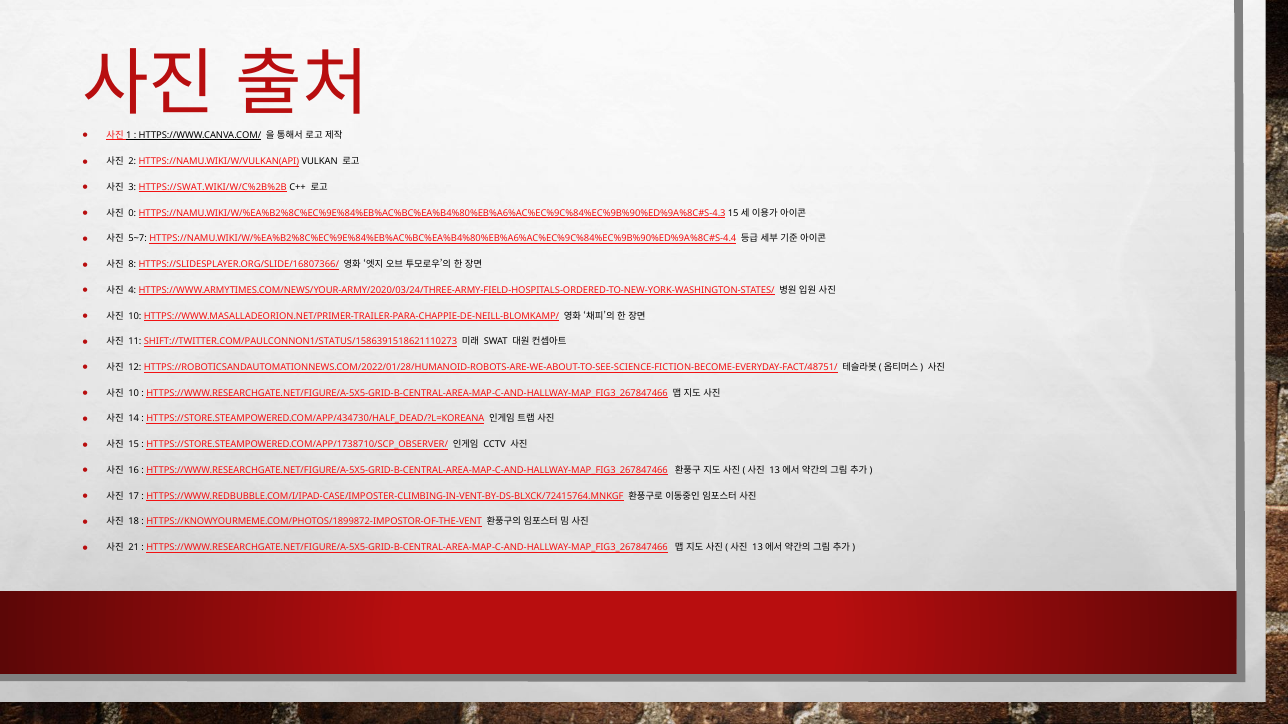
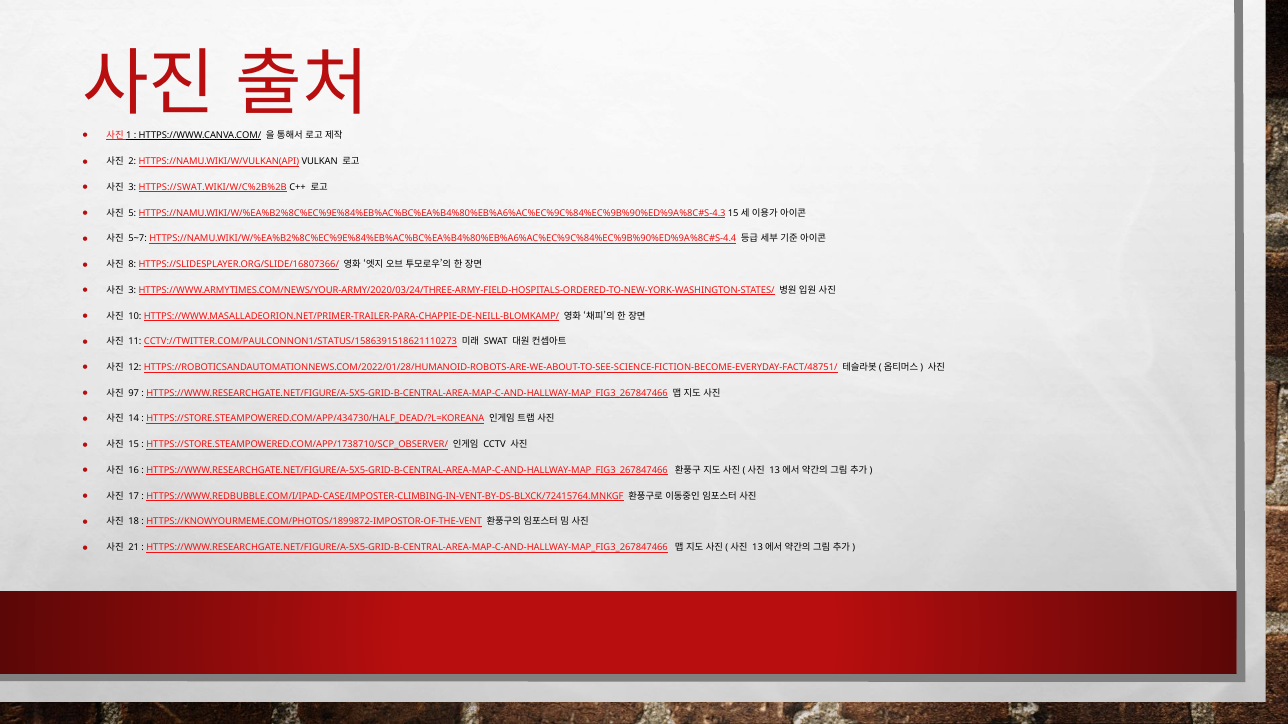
0: 0 -> 5 (132, 213)
4: 4 -> 3 (132, 290)
SHIFT://TWITTER.COM/PAULCONNON1/STATUS/1586391518621110273: SHIFT://TWITTER.COM/PAULCONNON1/STATUS/1586391518621110273 -> CCTV://TWITTER.COM/PAULCONNON1/STATUS/1586391518621110273 (300, 342)
10: 10 -> 97 (134, 393)
